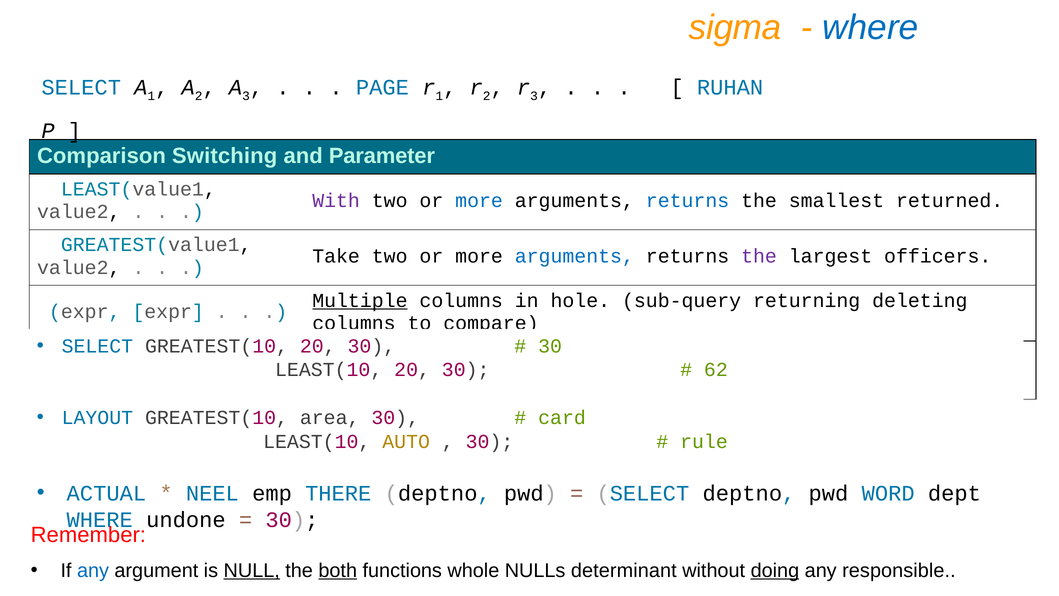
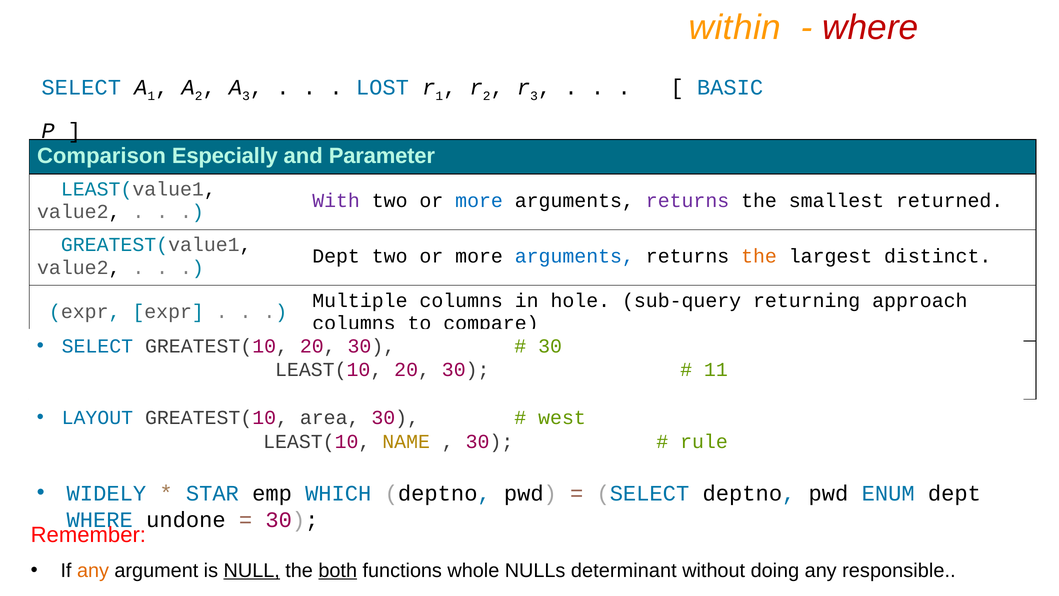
sigma: sigma -> within (735, 28)
where colour: blue -> red (870, 28)
PAGE: PAGE -> LOST (382, 87)
RUHAN: RUHAN -> BASIC (730, 87)
Switching: Switching -> Especially (225, 156)
returns colour: blue -> purple (688, 200)
Take: Take -> Dept (336, 256)
the colour: purple -> orange (759, 256)
officers: officers -> distinct (938, 256)
Multiple underline: present -> none (360, 300)
deleting: deleting -> approach (920, 300)
62: 62 -> 11 (716, 370)
card: card -> west (562, 417)
AUTO: AUTO -> NAME (406, 441)
ACTUAL: ACTUAL -> WIDELY (106, 493)
NEEL: NEEL -> STAR (212, 493)
emp THERE: THERE -> WHICH (338, 493)
WORD: WORD -> ENUM (888, 493)
any colour: blue -> orange (93, 570)
doing underline: present -> none (775, 570)
